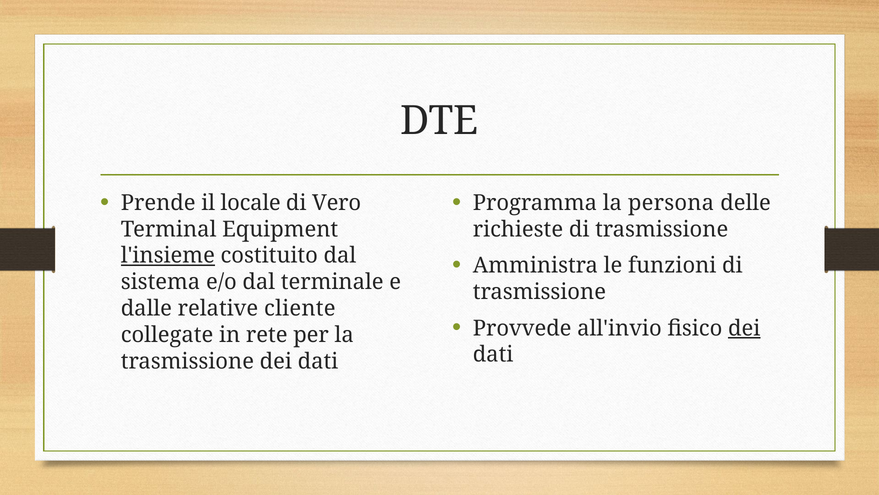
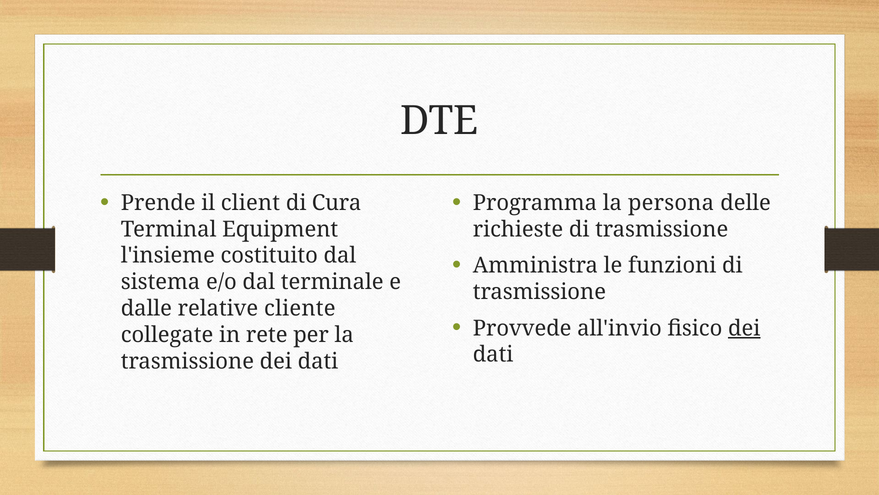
locale: locale -> client (250, 203)
Vero: Vero -> Cura (337, 203)
l'insieme underline: present -> none (168, 255)
